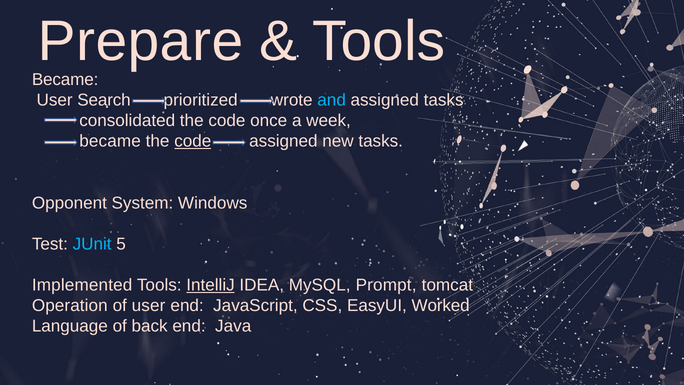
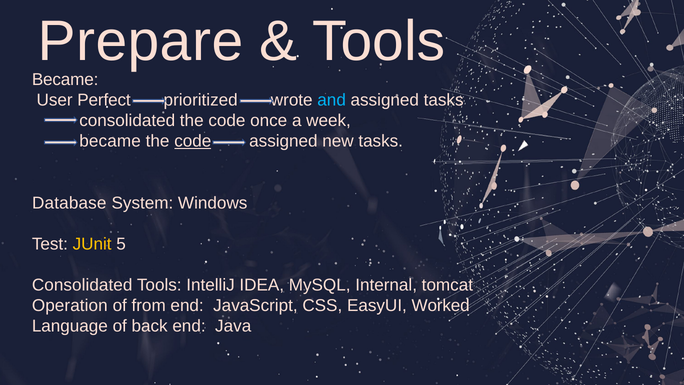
Search: Search -> Perfect (104, 100)
Opponent: Opponent -> Database (69, 203)
JUnit colour: light blue -> yellow (92, 244)
Implemented: Implemented -> Consolidated (82, 285)
IntelliJ underline: present -> none (211, 285)
Prompt: Prompt -> Internal (386, 285)
of user: user -> from (149, 305)
